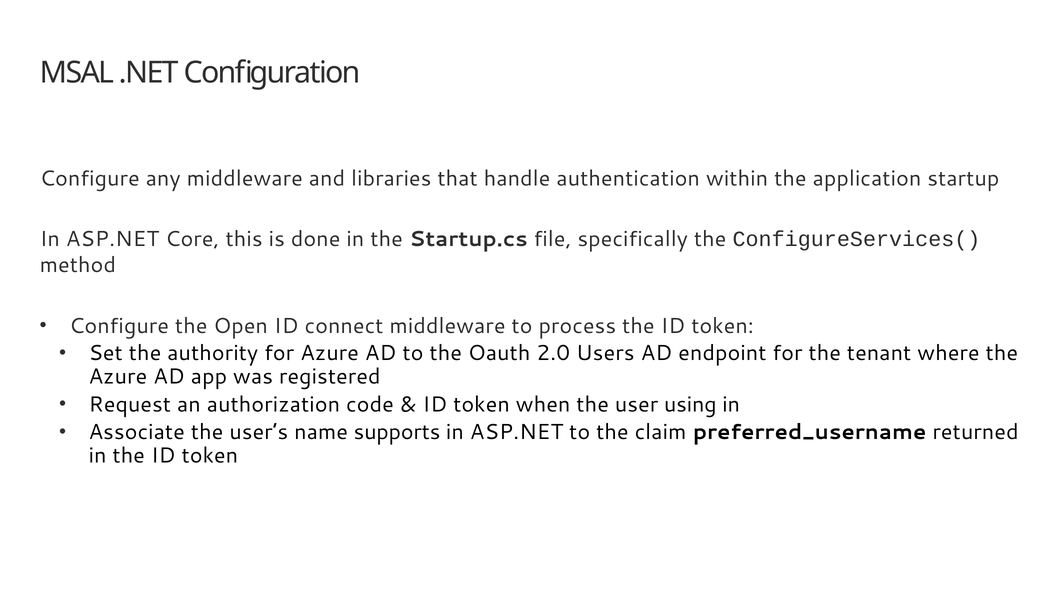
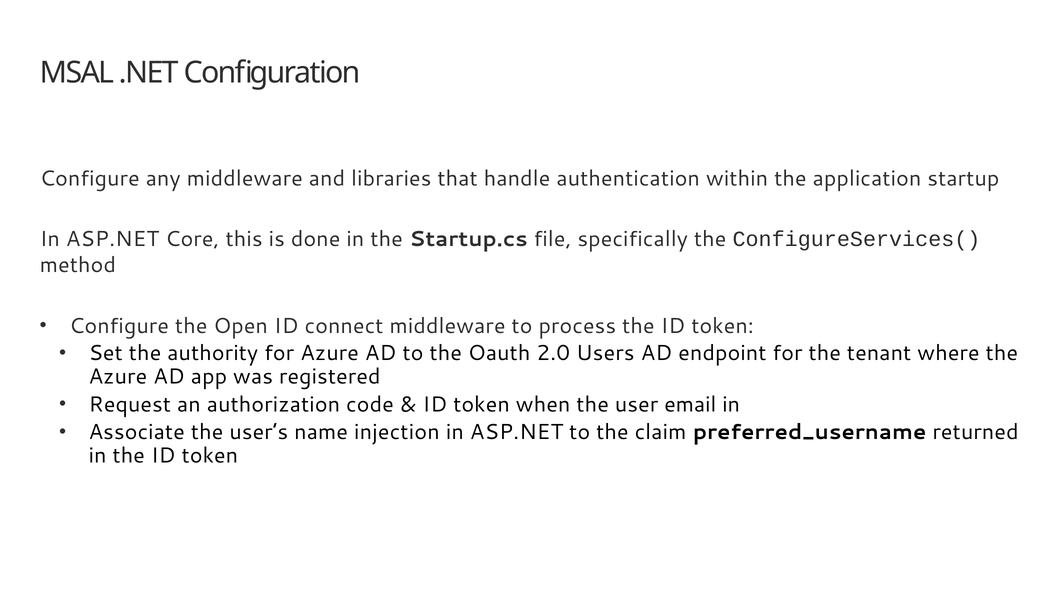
using: using -> email (690, 405)
supports: supports -> injection (397, 432)
